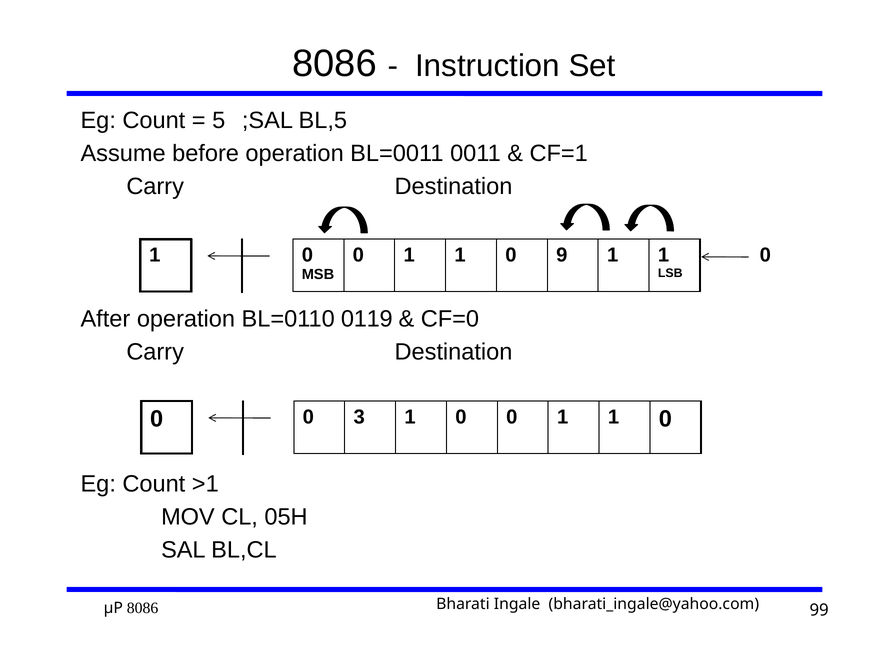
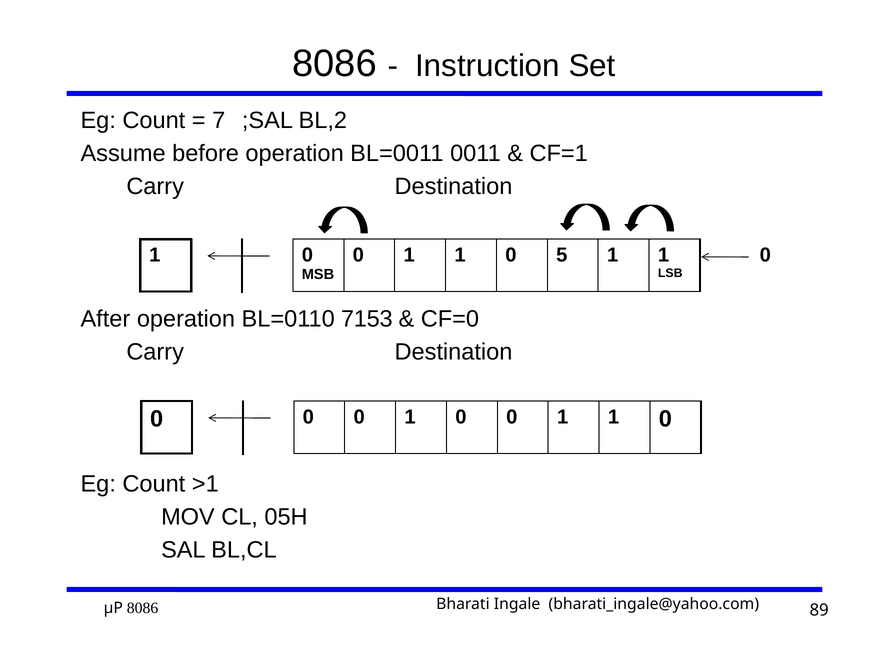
5: 5 -> 7 (219, 121)
BL,5: BL,5 -> BL,2 (323, 121)
9: 9 -> 5 (562, 255)
0119: 0119 -> 7153 (367, 319)
3: 3 -> 0 (359, 417)
99: 99 -> 89 (819, 610)
